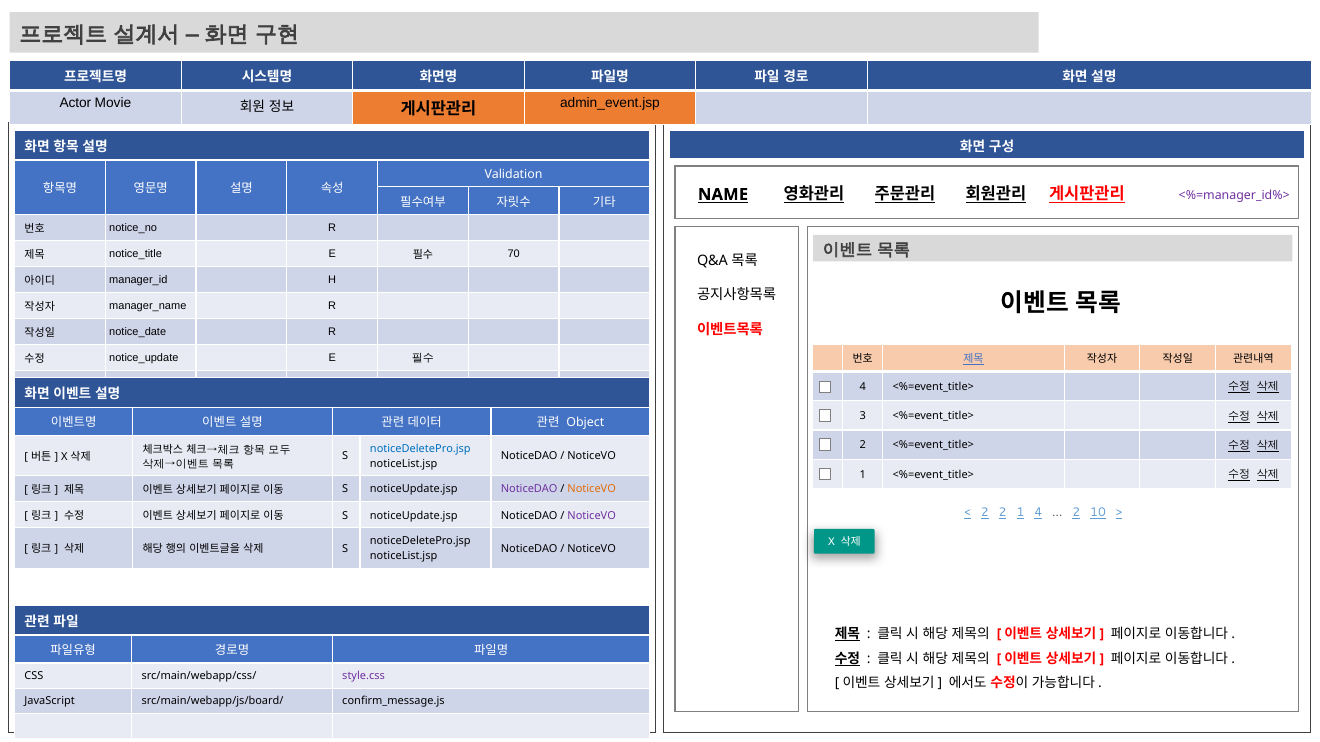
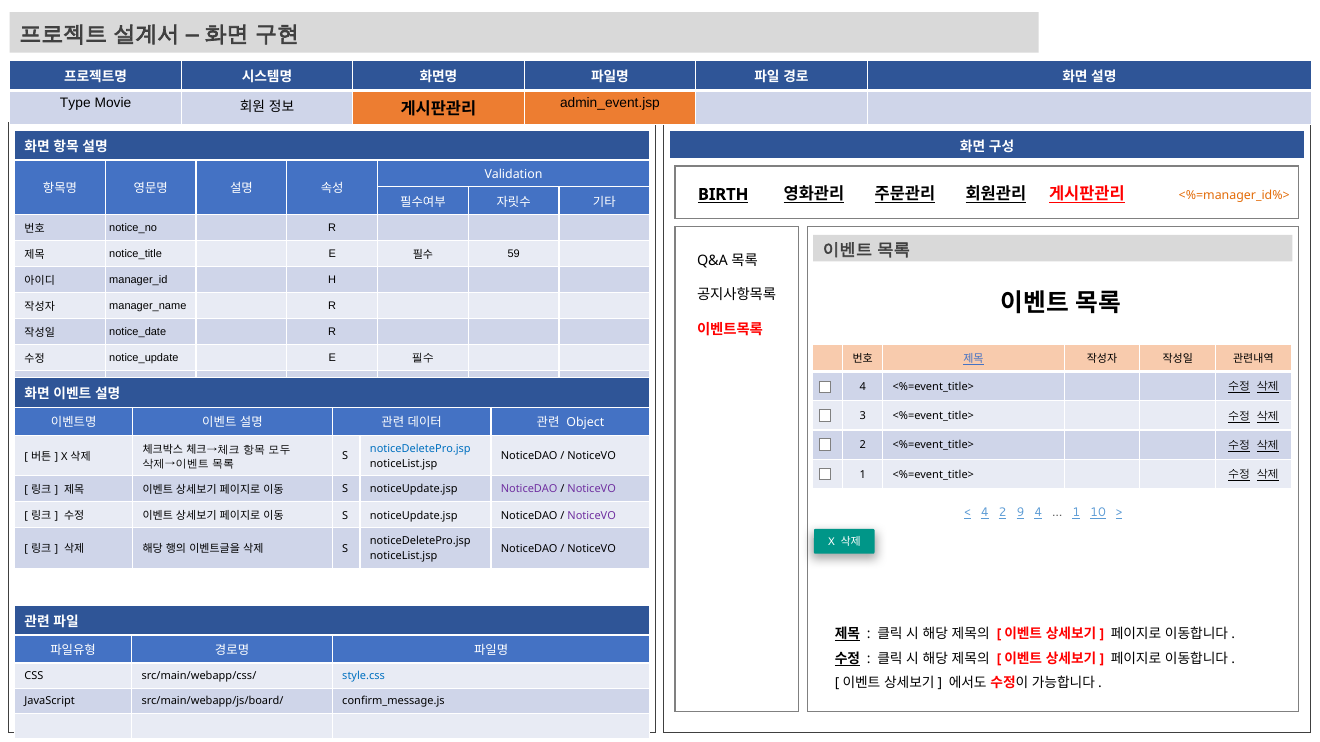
Actor: Actor -> Type (75, 103)
NAME: NAME -> BIRTH (723, 195)
<%=manager_id%> colour: purple -> orange (1234, 195)
70: 70 -> 59 (514, 254)
NoticeVO colour: orange -> purple (592, 490)
2: 2 -> 4 (985, 513)
2 1: 1 -> 9 (1020, 513)
2: 2 -> 1 (1076, 513)
style.css colour: purple -> blue (364, 677)
